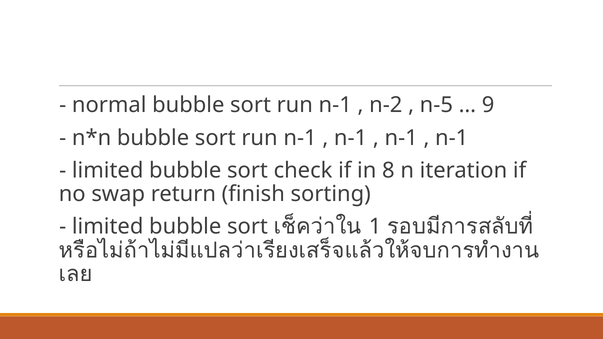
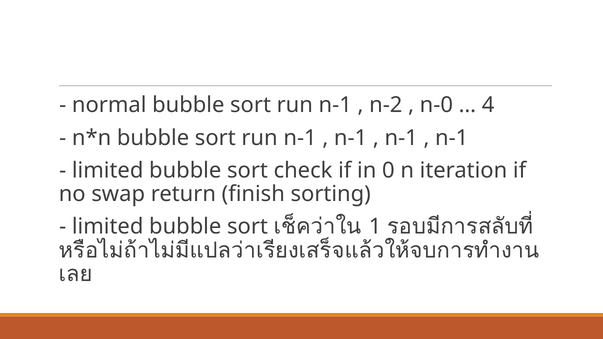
n-5: n-5 -> n-0 (436, 105)
9: 9 -> 4 (488, 105)
8: 8 -> 0 (388, 170)
